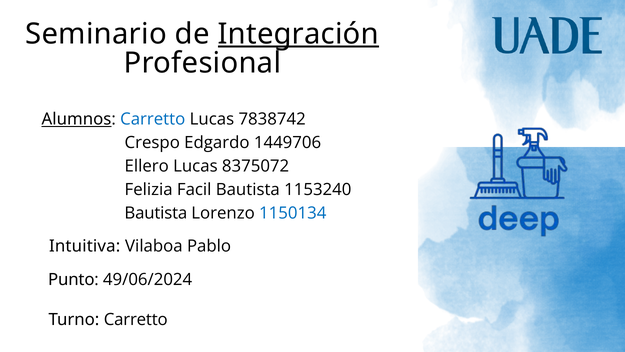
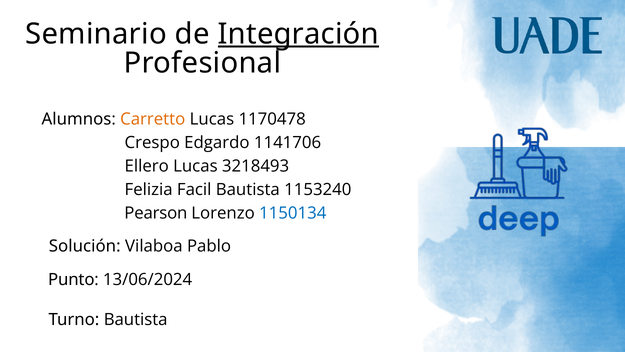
Alumnos underline: present -> none (76, 119)
Carretto colour: blue -> orange (153, 119)
7838742: 7838742 -> 1170478 (272, 119)
1449706: 1449706 -> 1141706 (288, 142)
8375072: 8375072 -> 3218493 (256, 166)
Bautista: Bautista -> Pearson (156, 213)
Intuitiva: Intuitiva -> Solución (85, 246)
49/06/2024: 49/06/2024 -> 13/06/2024 (148, 279)
Turno Carretto: Carretto -> Bautista (136, 320)
